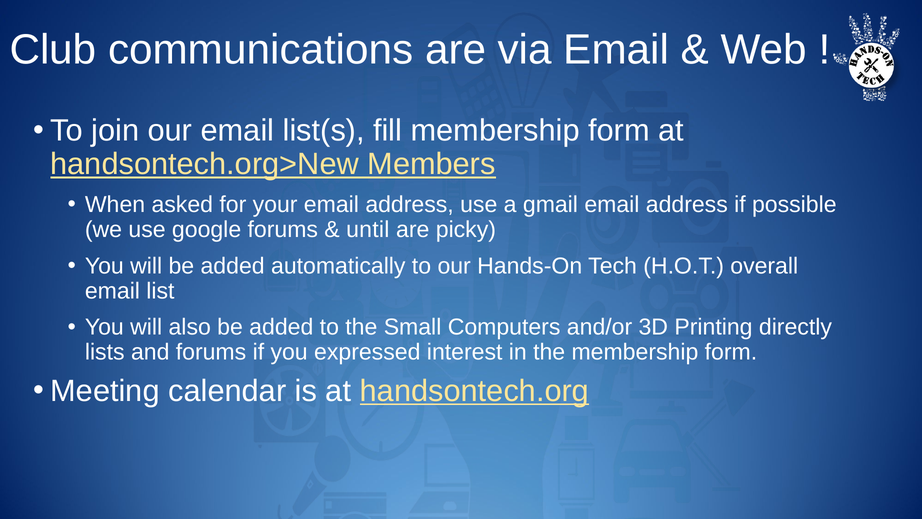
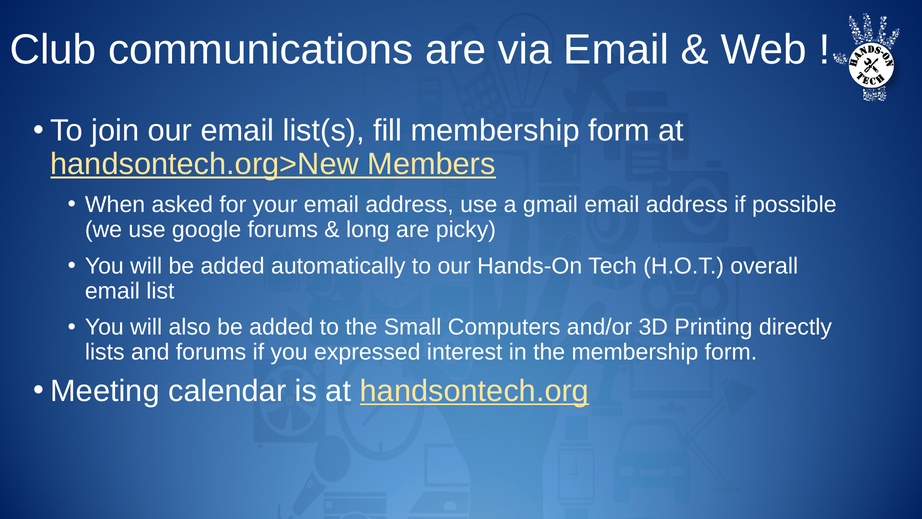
until: until -> long (368, 229)
